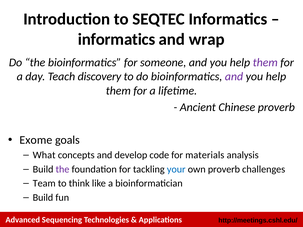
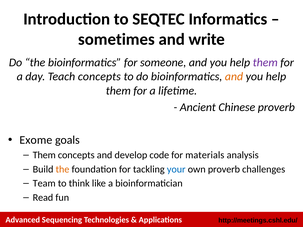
informatics: informatics -> sometimes (116, 39)
wrap: wrap -> write (207, 39)
Teach discovery: discovery -> concepts (99, 77)
and colour: purple -> orange (234, 77)
What: What -> Them (44, 155)
the colour: purple -> orange (63, 169)
Build: Build -> Read (43, 198)
